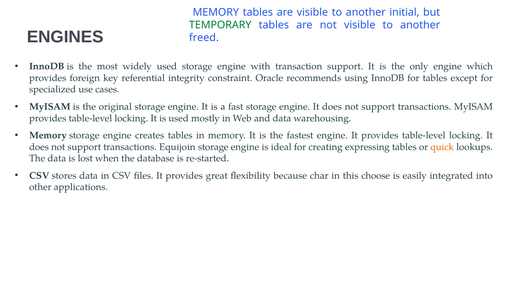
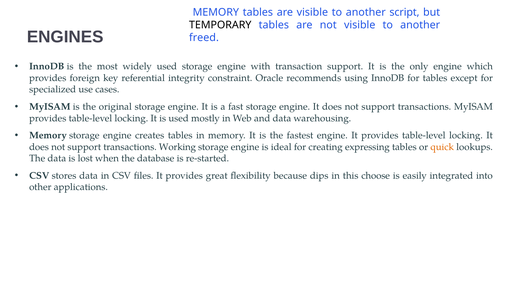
initial: initial -> script (404, 12)
TEMPORARY colour: green -> black (220, 25)
Equijoin: Equijoin -> Working (177, 147)
char: char -> dips (319, 176)
